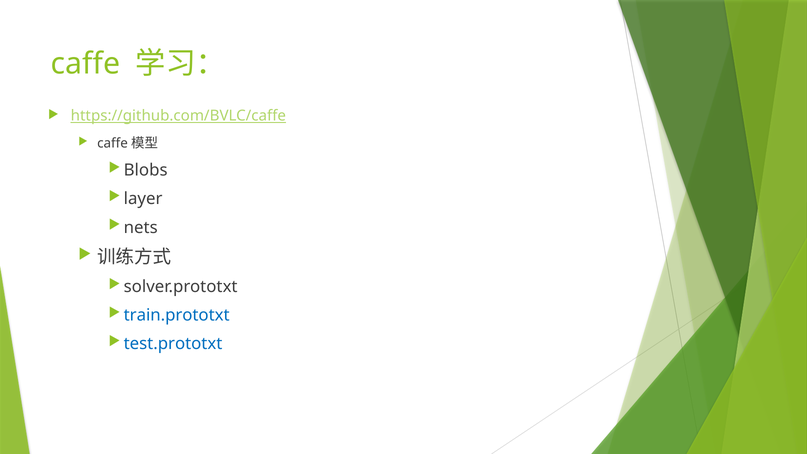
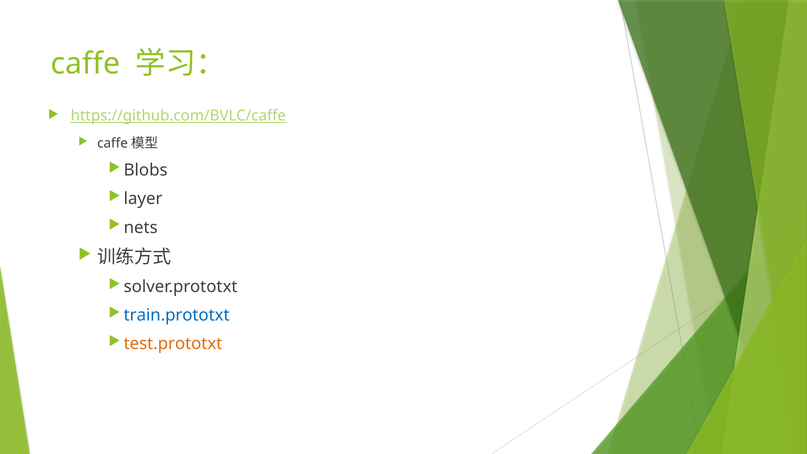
test.prototxt colour: blue -> orange (173, 344)
